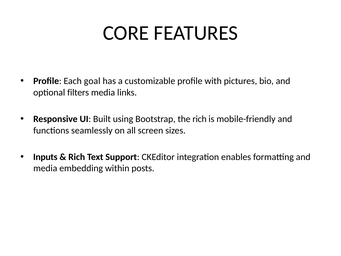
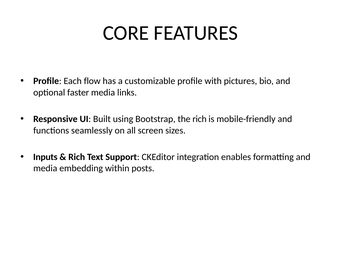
goal: goal -> flow (92, 81)
filters: filters -> faster (78, 92)
